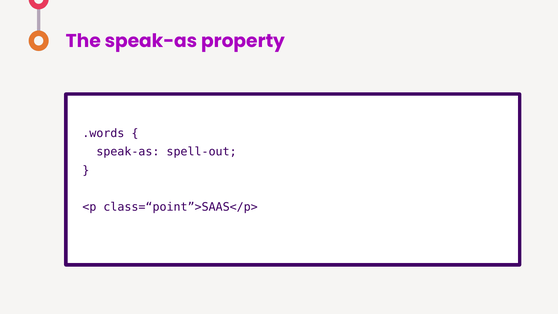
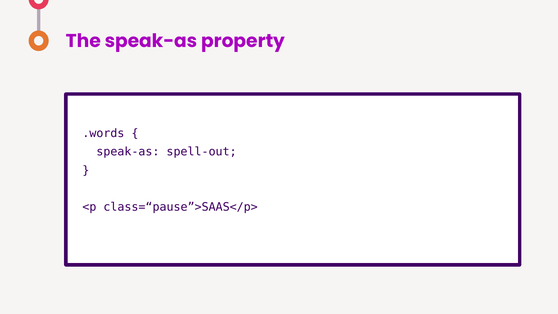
class=“point”>SAAS</p>: class=“point”>SAAS</p> -> class=“pause”>SAAS</p> (181, 207)
